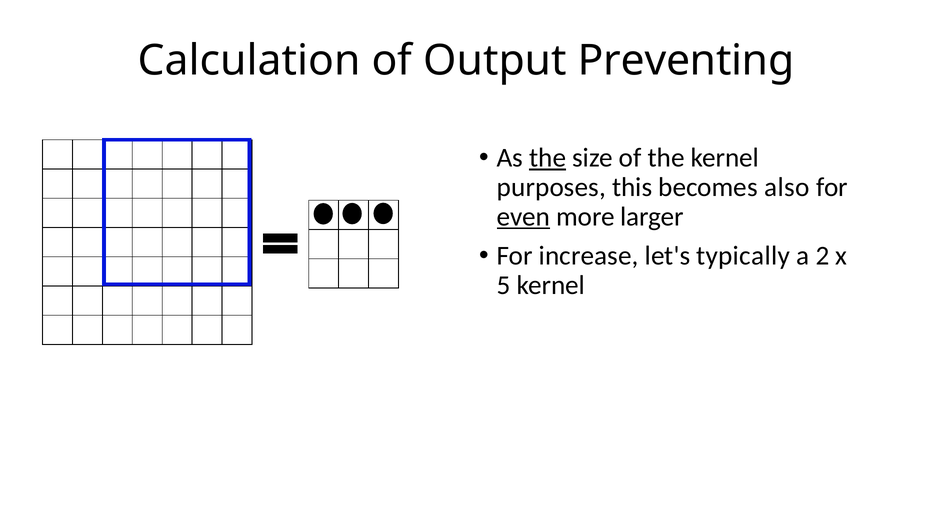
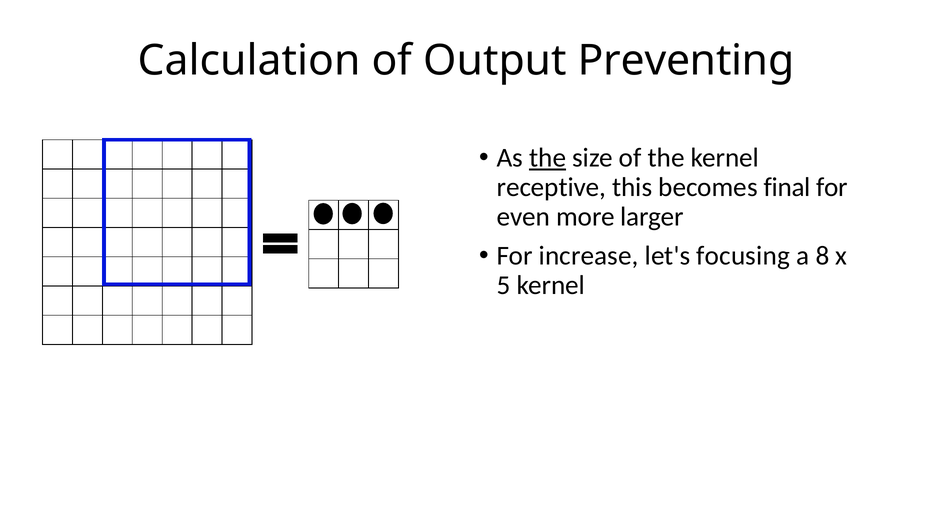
purposes: purposes -> receptive (551, 187)
also: also -> final (787, 187)
even underline: present -> none (523, 217)
typically: typically -> focusing (743, 256)
2: 2 -> 8 (822, 256)
